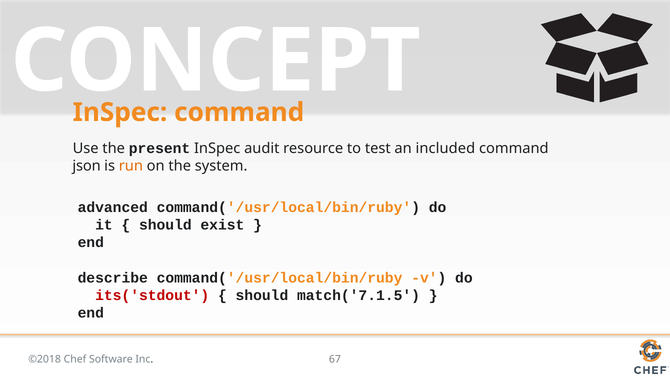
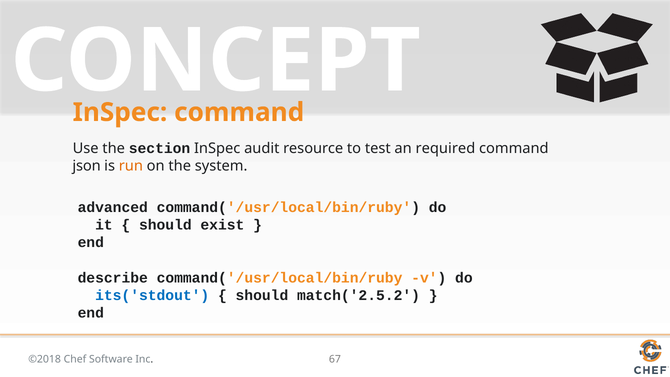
present: present -> section (160, 148)
included: included -> required (445, 148)
its('stdout colour: red -> blue (152, 295)
match('7.1.5: match('7.1.5 -> match('2.5.2 (359, 295)
